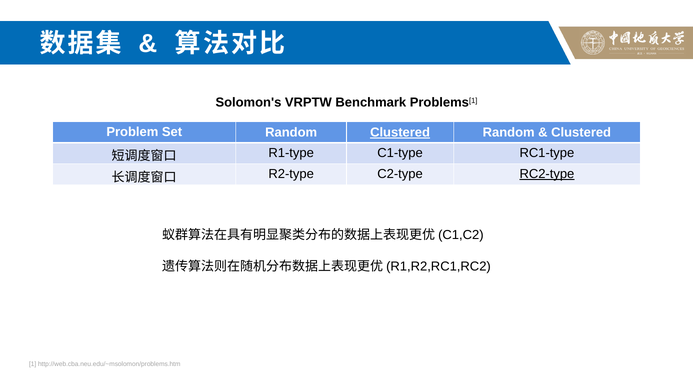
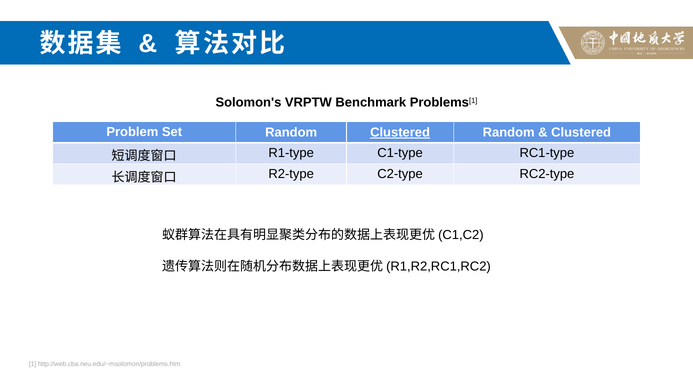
RC2-type underline: present -> none (547, 174)
